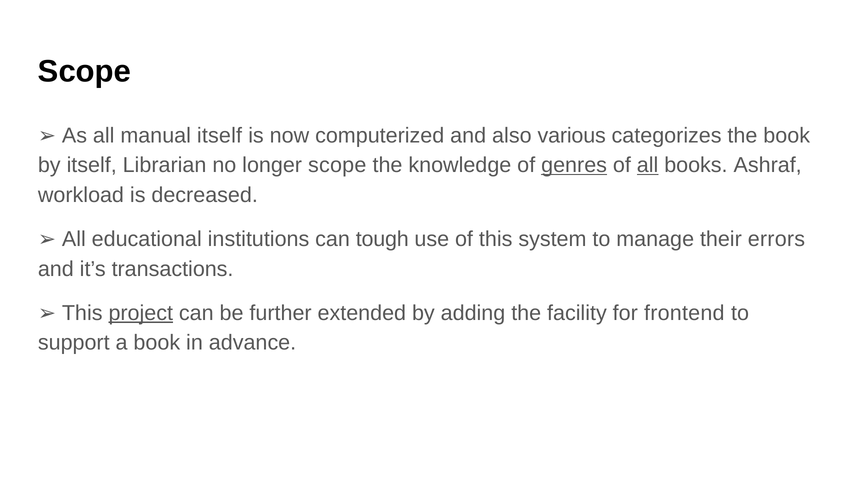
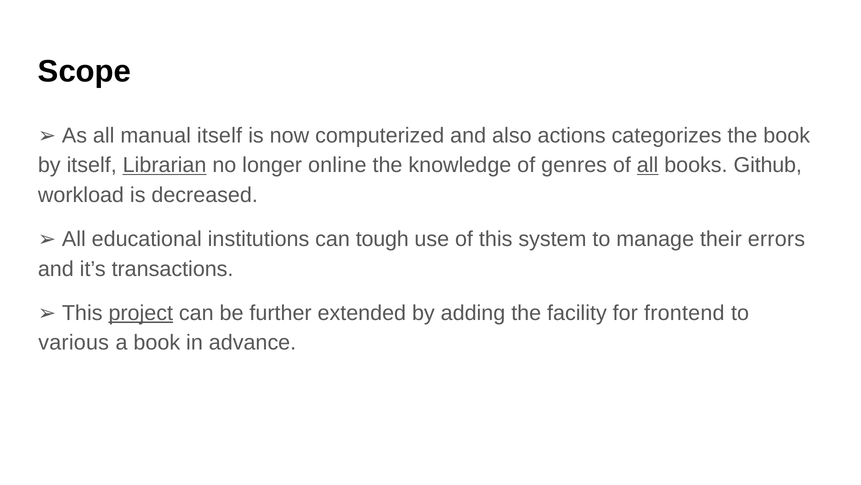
various: various -> actions (572, 135)
Librarian underline: none -> present (165, 165)
longer scope: scope -> online (337, 165)
genres underline: present -> none (574, 165)
Ashraf: Ashraf -> Github (768, 165)
support: support -> various (74, 342)
